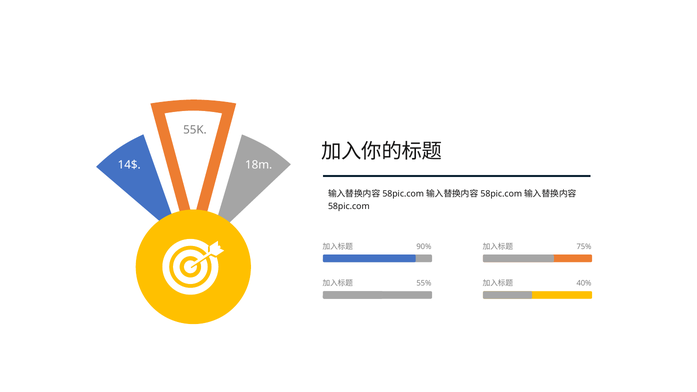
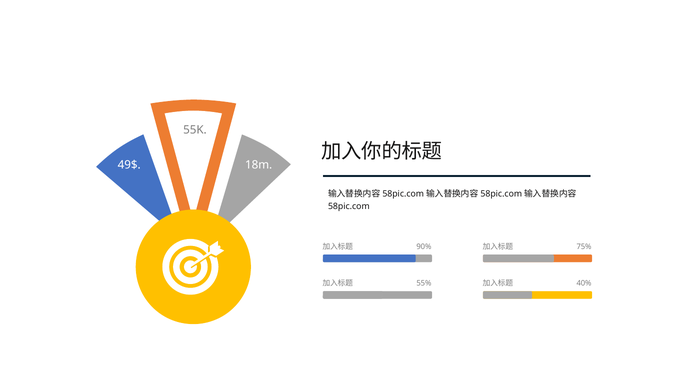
14$: 14$ -> 49$ (129, 165)
